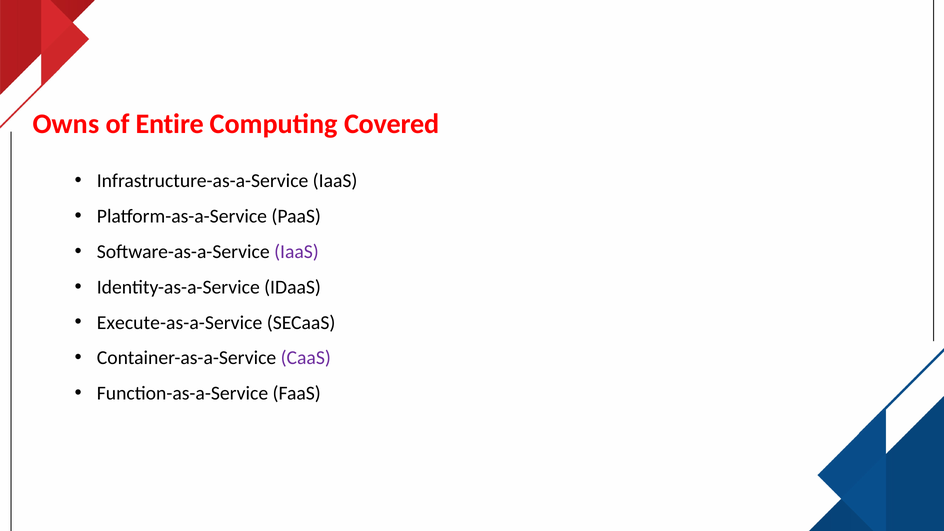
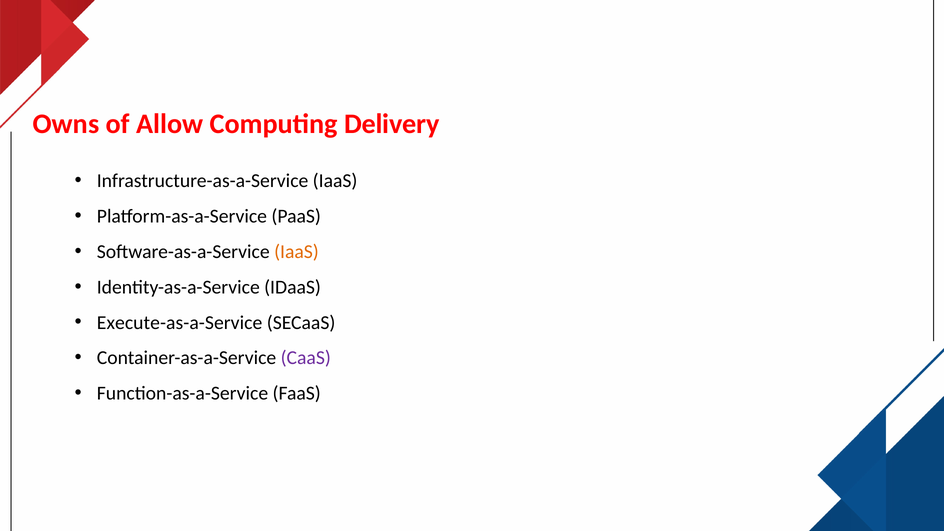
Entire: Entire -> Allow (170, 124)
Covered: Covered -> Delivery (392, 124)
IaaS colour: purple -> orange (296, 252)
